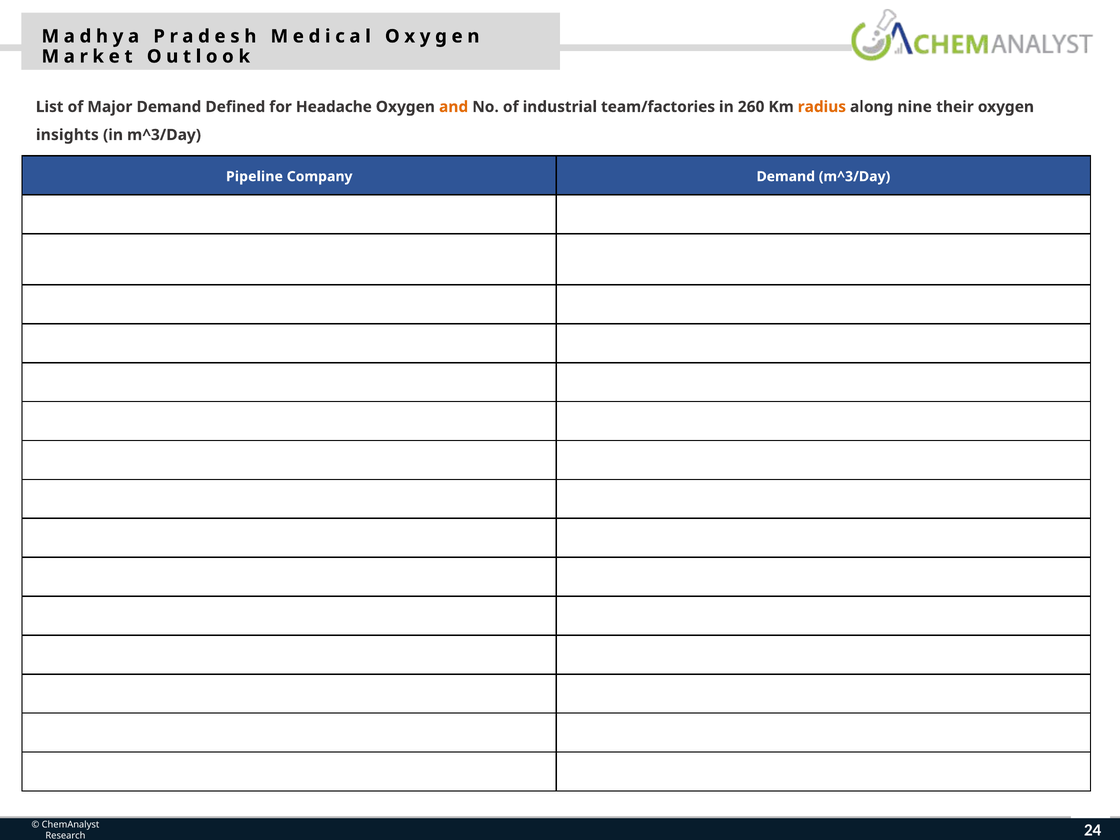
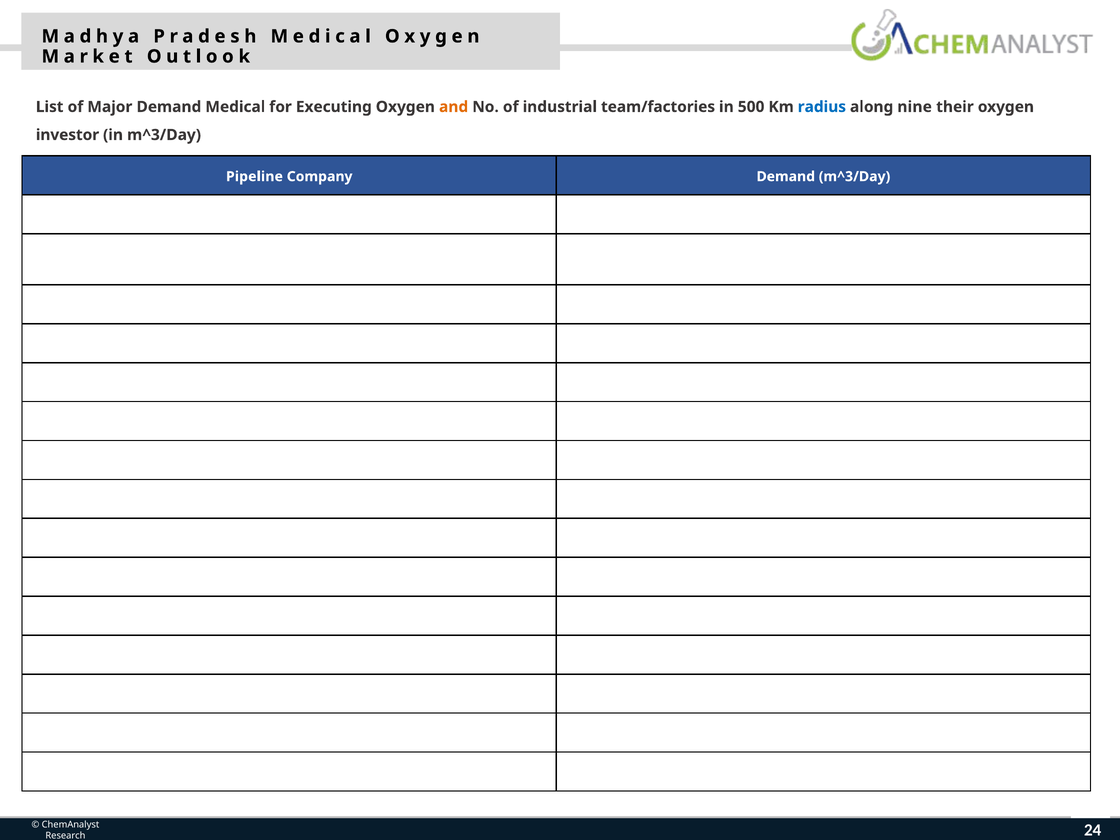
Defined: Defined -> Medical (235, 107)
Headache: Headache -> Executing (334, 107)
260: 260 -> 500 (751, 107)
radius colour: orange -> blue (822, 107)
insights: insights -> investor (67, 135)
